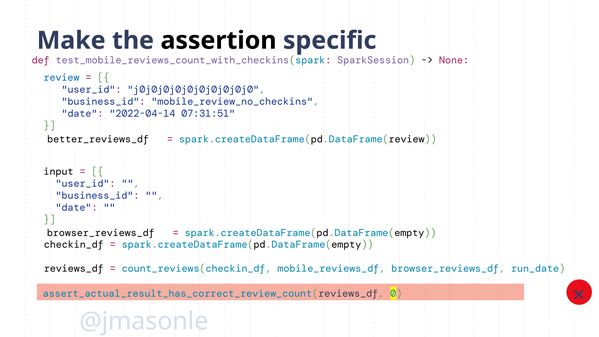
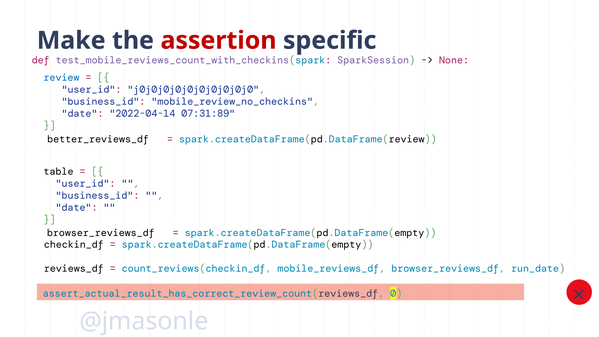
assertion colour: black -> red (219, 40)
07:31:51: 07:31:51 -> 07:31:89 (208, 113)
input: input -> table (59, 171)
